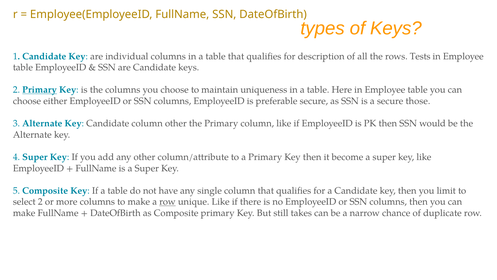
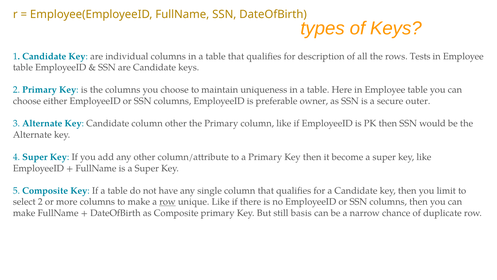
Primary underline: present -> none (40, 90)
preferable secure: secure -> owner (314, 101)
those: those -> outer (418, 101)
takes: takes -> basis (301, 213)
